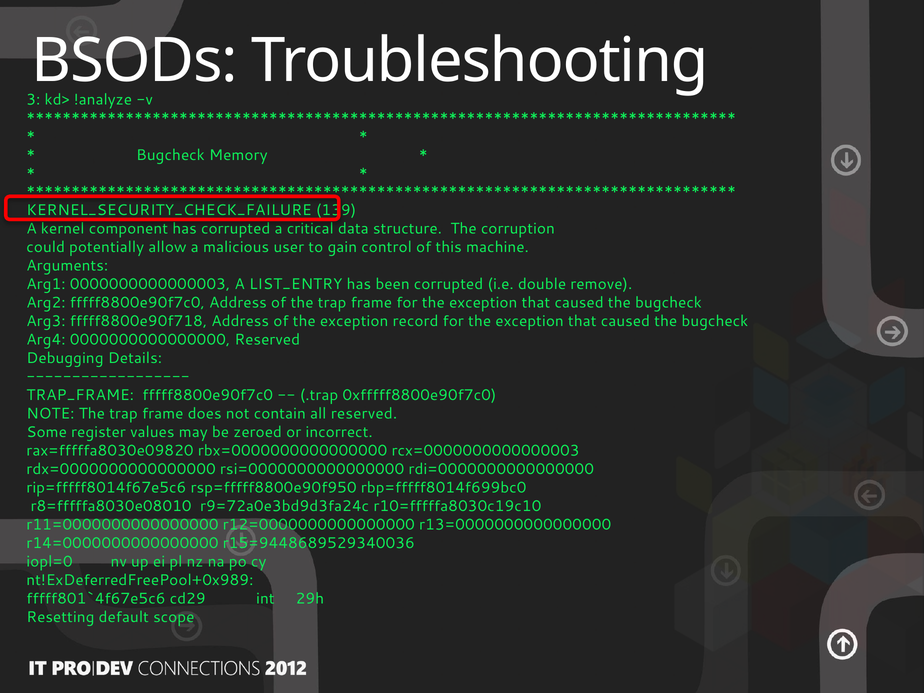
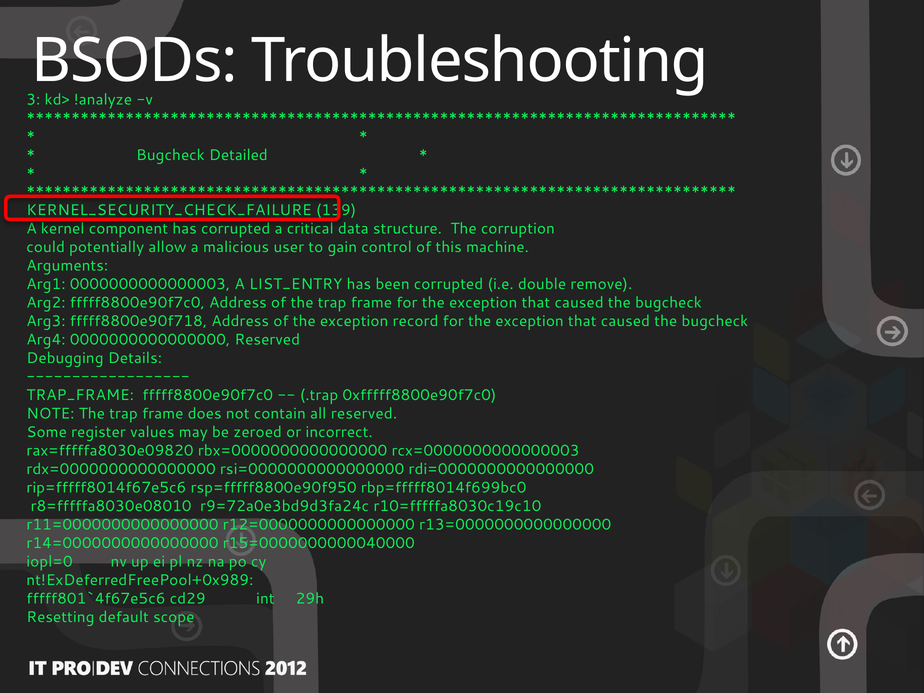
Memory: Memory -> Detailed (238, 155)
r15=9448689529340036: r15=9448689529340036 -> r15=0000000000040000 (319, 543)
